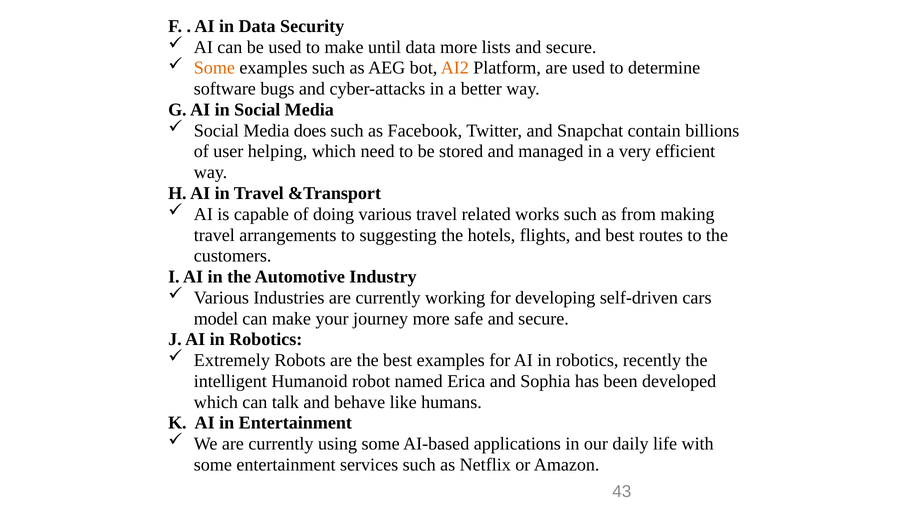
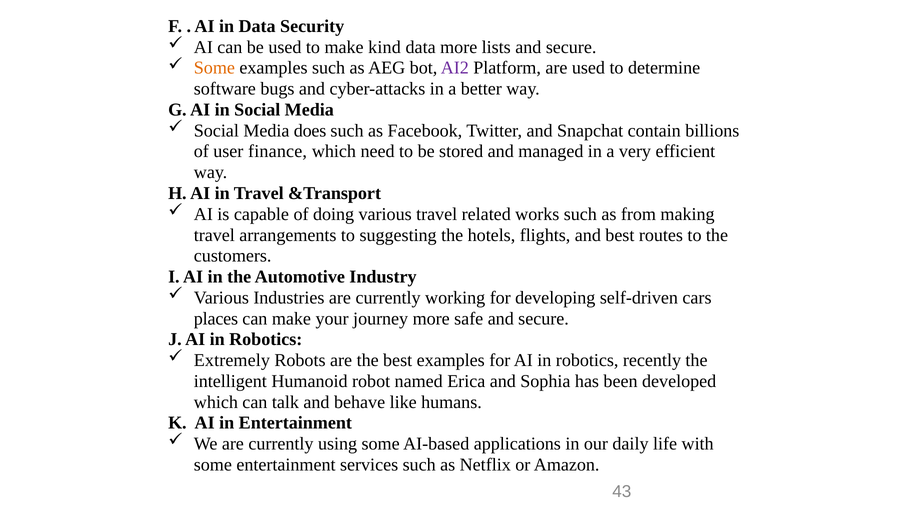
until: until -> kind (384, 47)
AI2 colour: orange -> purple (455, 68)
helping: helping -> finance (278, 152)
model: model -> places (216, 319)
